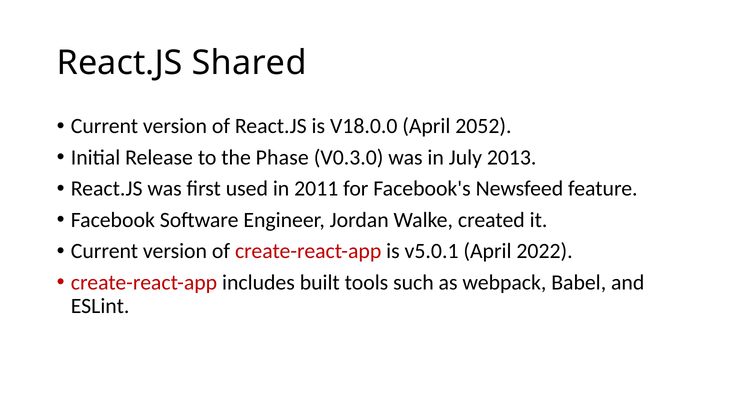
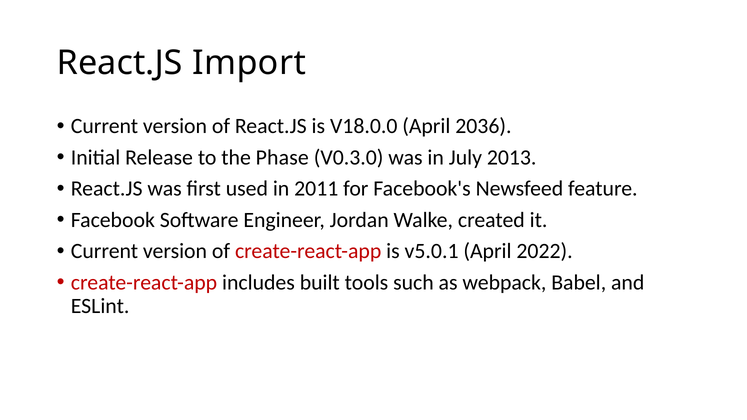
Shared: Shared -> Import (249, 63)
2052: 2052 -> 2036 (483, 126)
